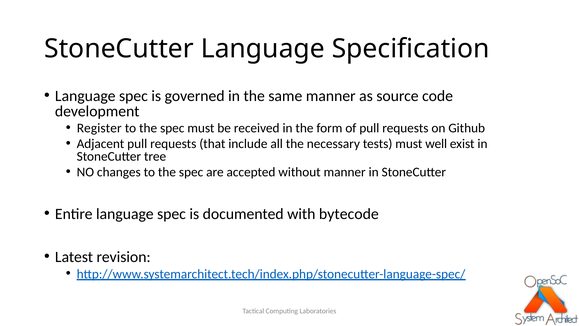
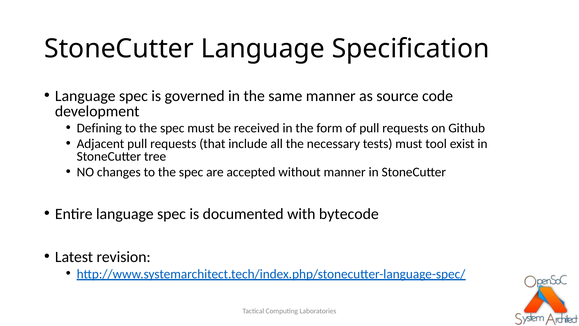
Register: Register -> Defining (99, 128)
well: well -> tool (436, 144)
